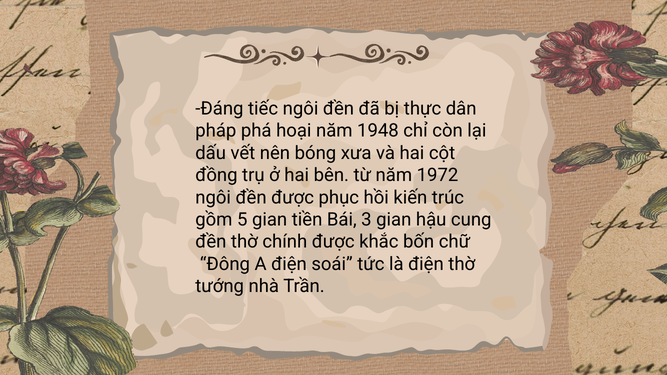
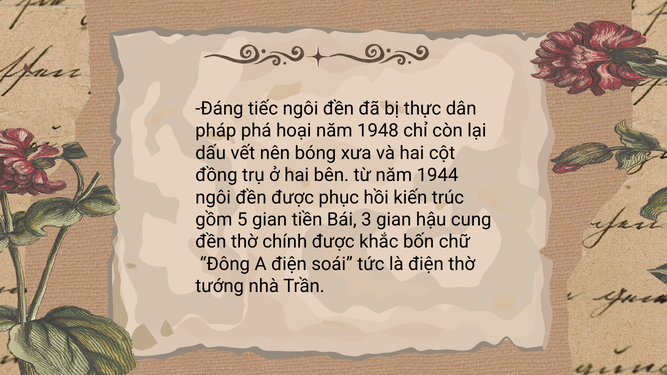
1972: 1972 -> 1944 (438, 175)
